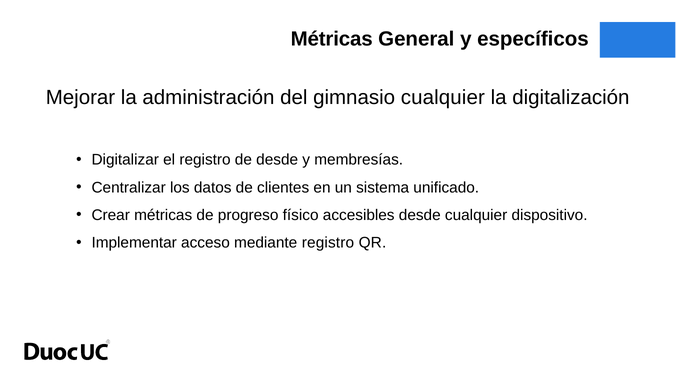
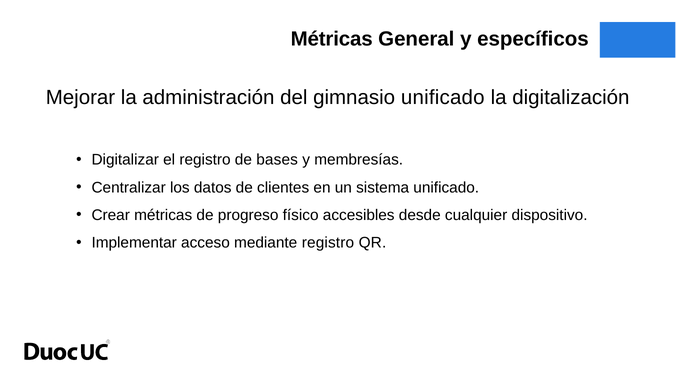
gimnasio cualquier: cualquier -> unificado (443, 98)
de desde: desde -> bases (277, 160)
